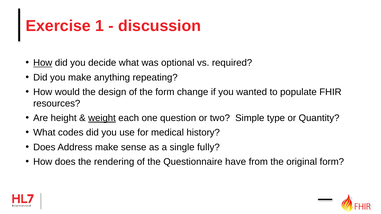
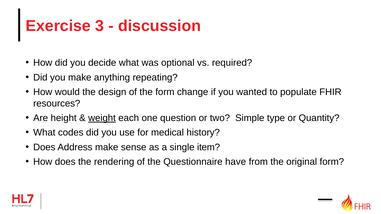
1: 1 -> 3 (100, 26)
How underline: present -> none (43, 63)
fully: fully -> item (209, 147)
